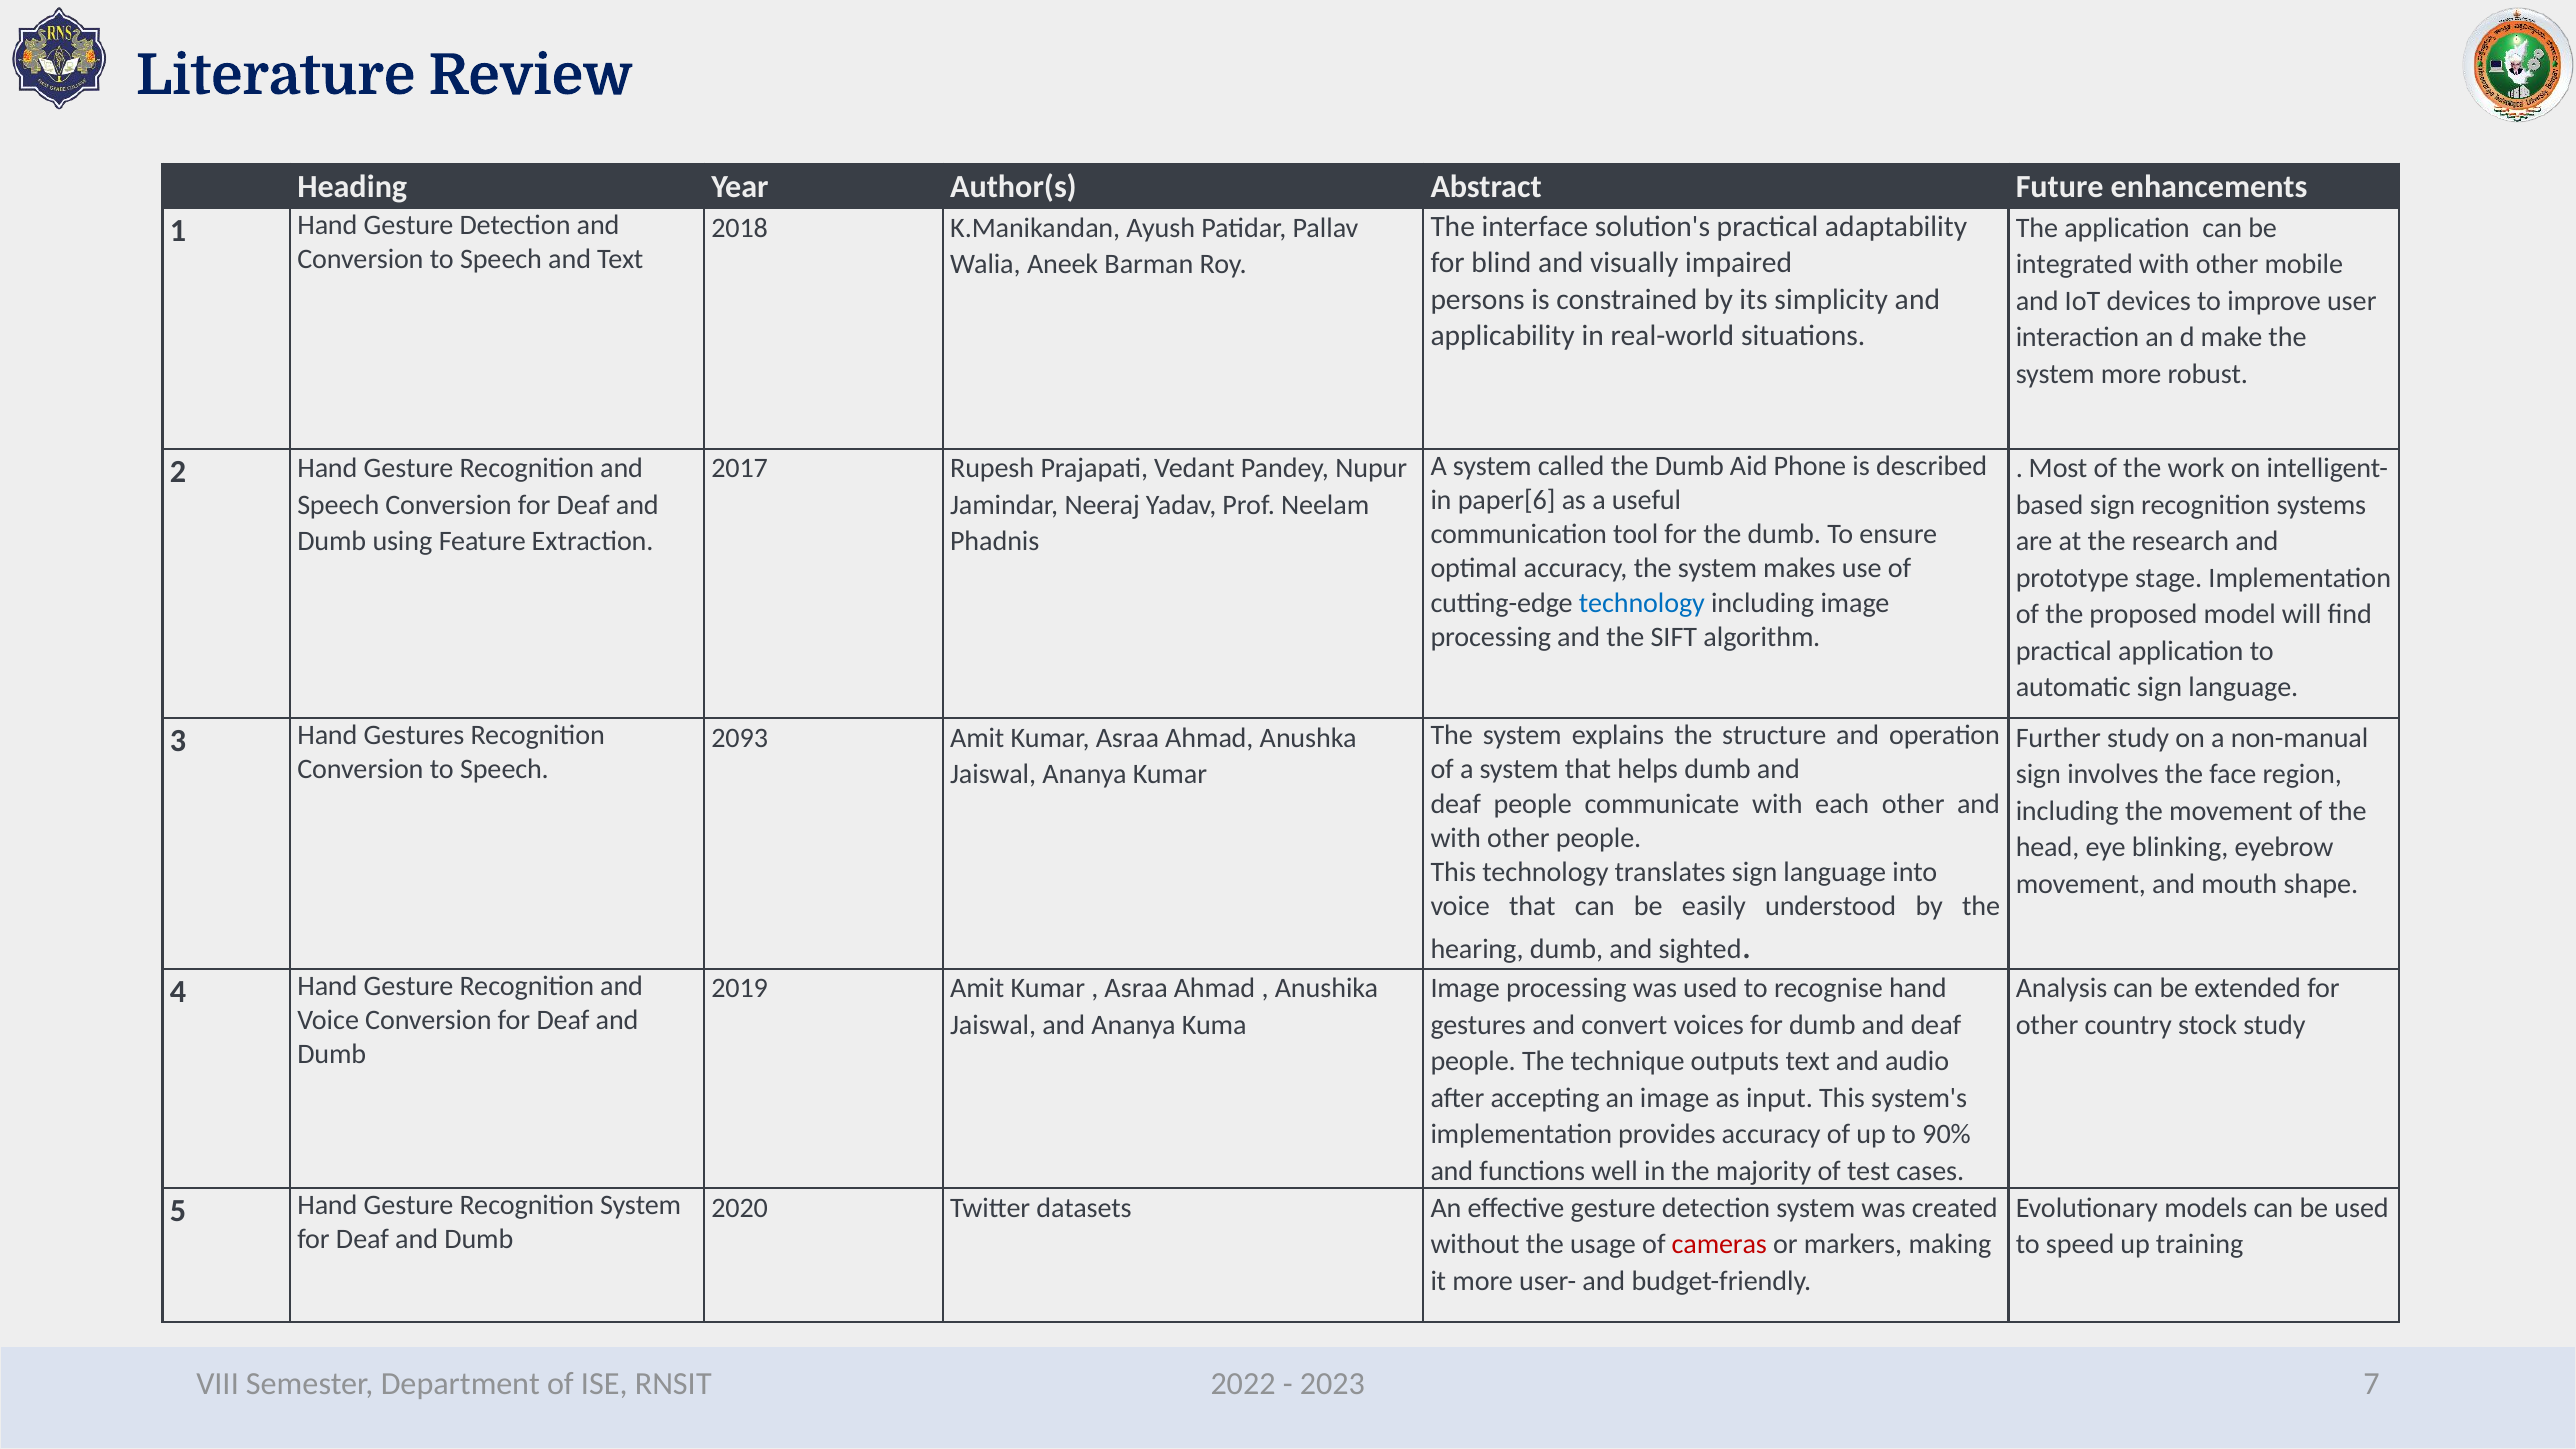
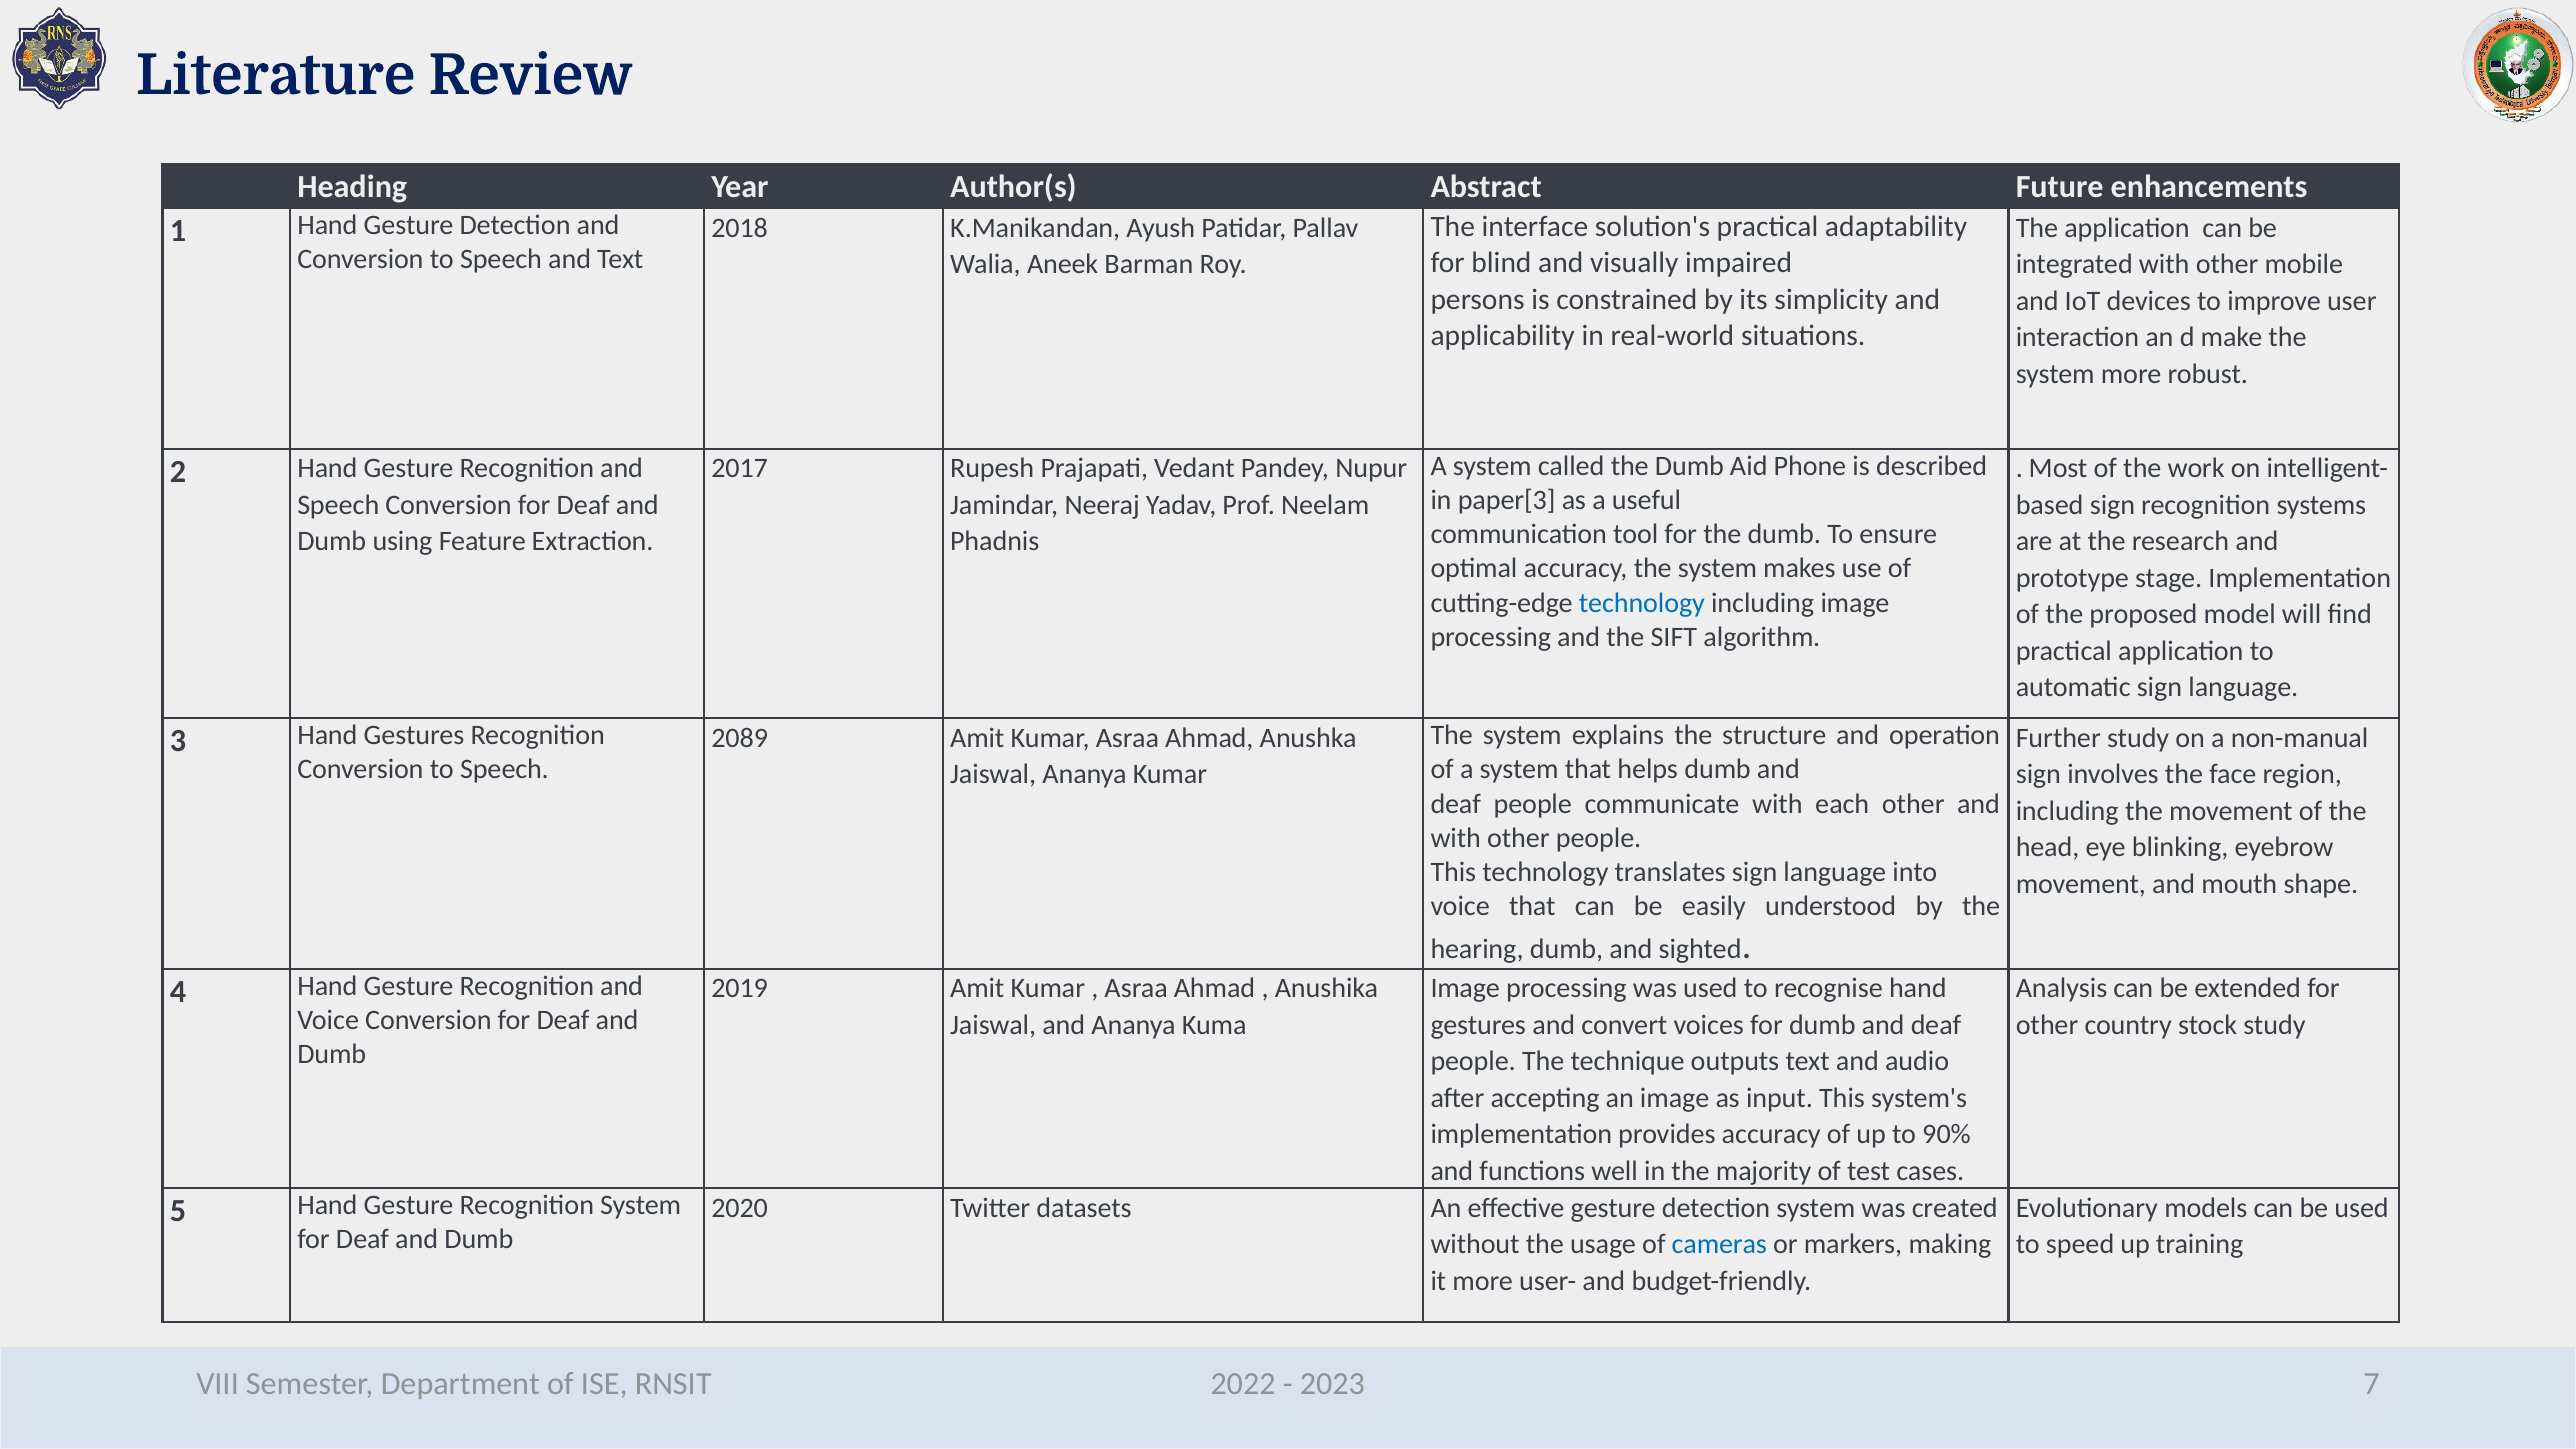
paper[6: paper[6 -> paper[3 (1507, 500)
2093: 2093 -> 2089 (740, 738)
cameras colour: red -> blue (1719, 1244)
